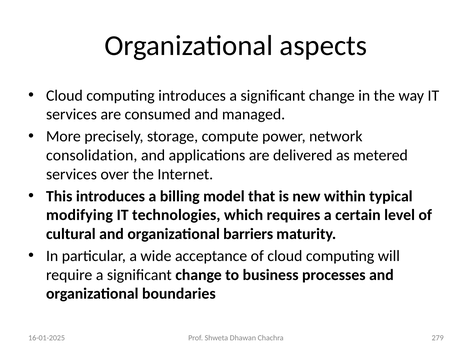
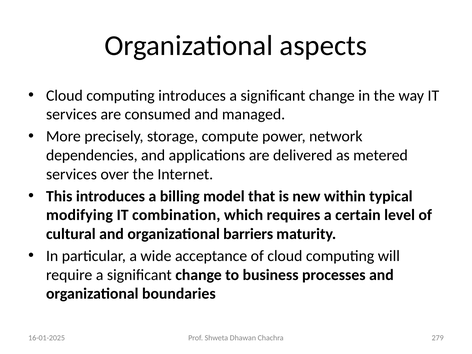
consolidation: consolidation -> dependencies (92, 155)
technologies: technologies -> combination (176, 215)
